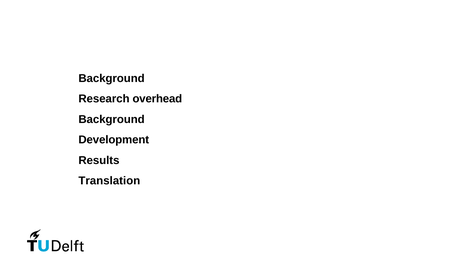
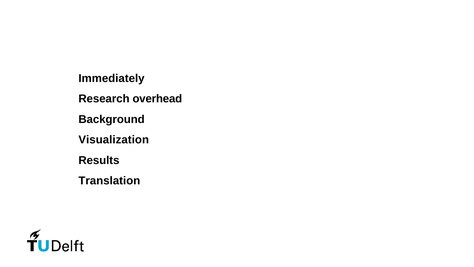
Background: Background -> Immediately (111, 78)
Development: Development -> Visualization (114, 140)
